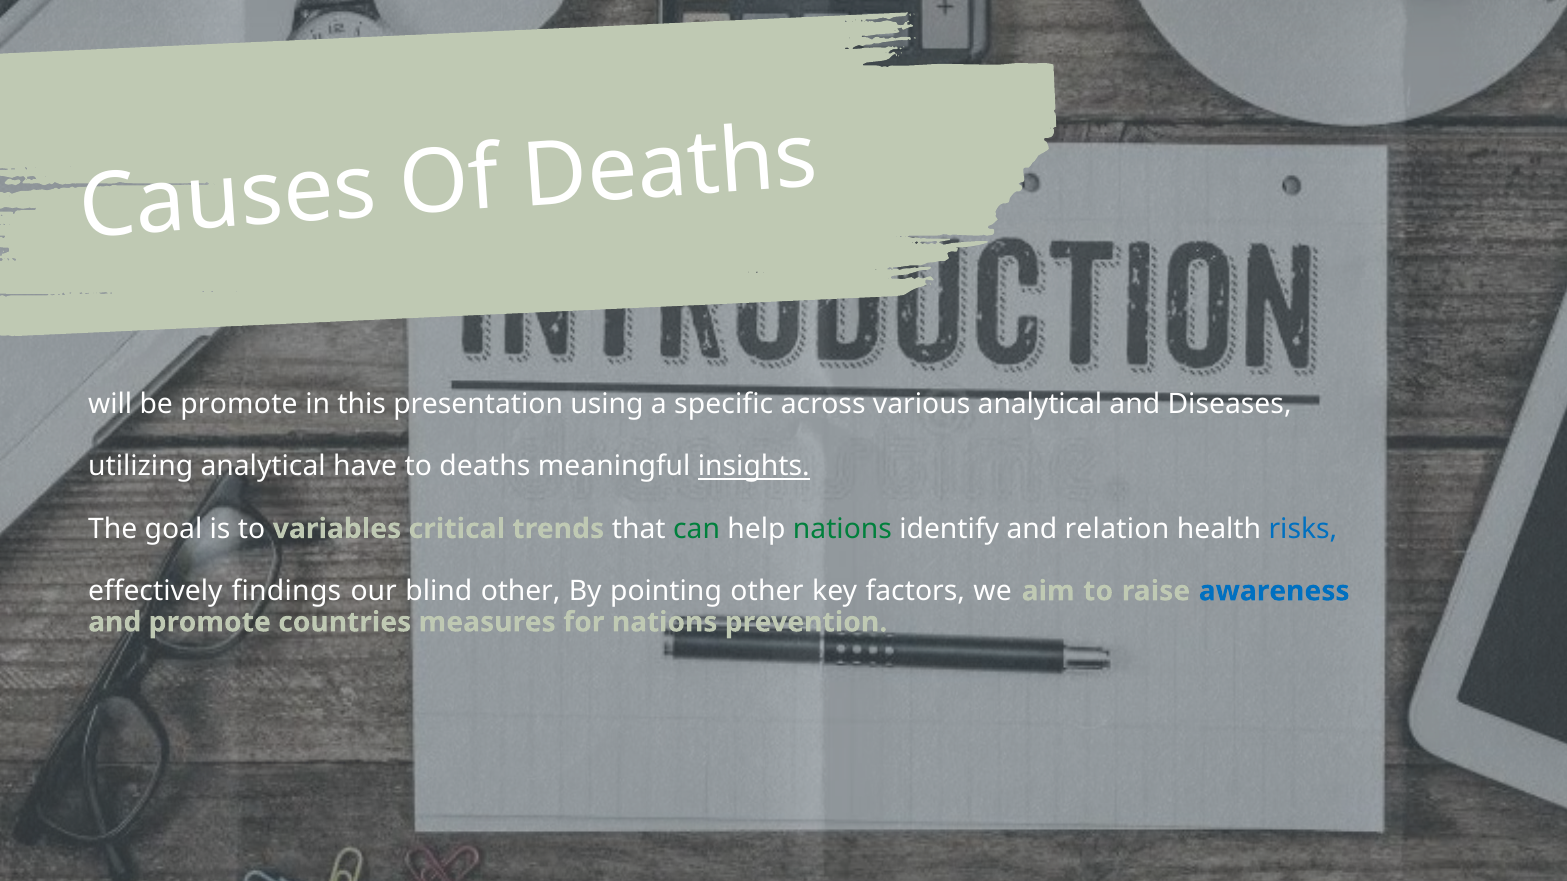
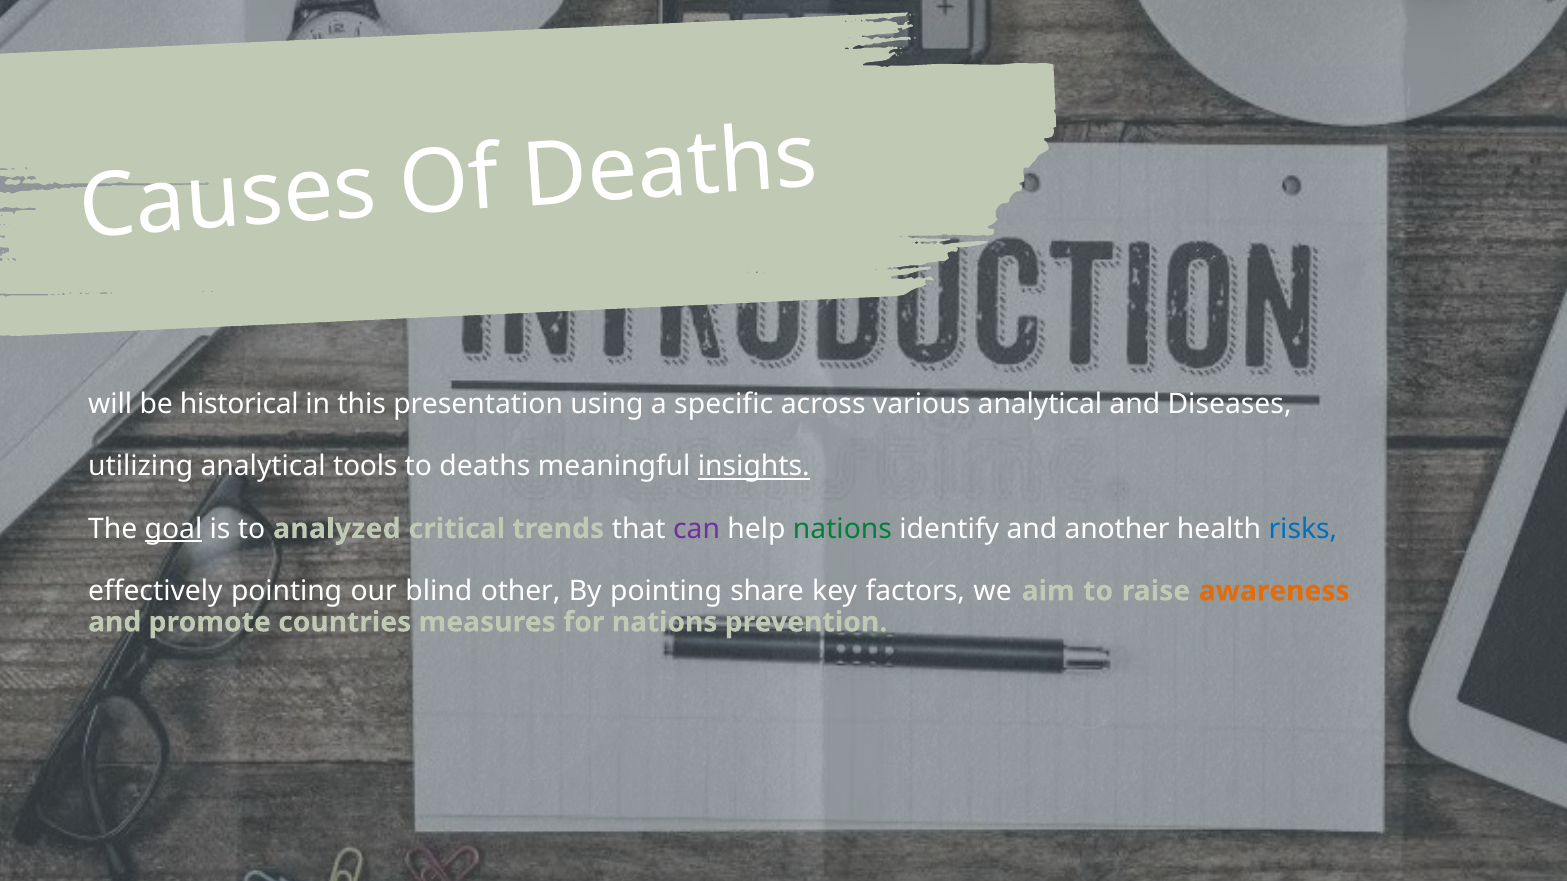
be promote: promote -> historical (239, 405)
have: have -> tools (365, 467)
goal underline: none -> present (173, 529)
variables: variables -> analyzed (337, 529)
can colour: green -> purple (697, 529)
relation: relation -> another (1117, 529)
effectively findings: findings -> pointing (287, 591)
pointing other: other -> share (767, 591)
awareness colour: blue -> orange (1274, 591)
